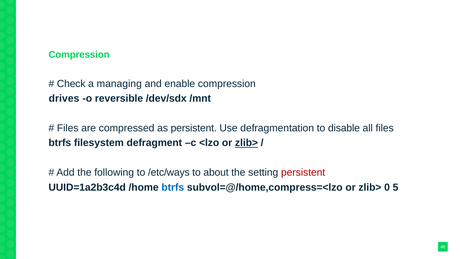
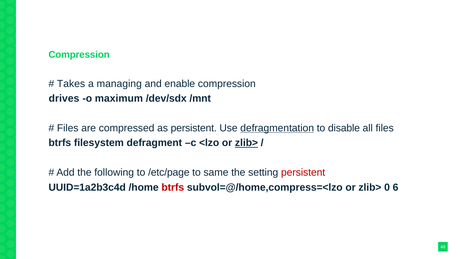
Check: Check -> Takes (71, 84)
reversible: reversible -> maximum (119, 98)
defragmentation underline: none -> present (277, 128)
/etc/ways: /etc/ways -> /etc/page (169, 172)
about: about -> same (216, 172)
btrfs colour: blue -> red (173, 187)
5: 5 -> 6 (396, 187)
